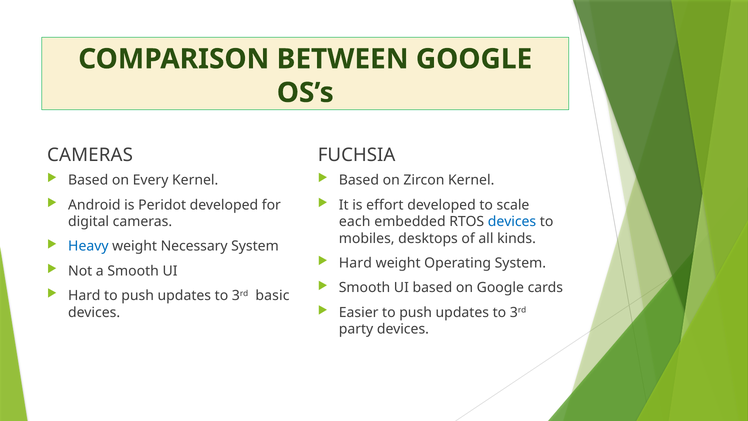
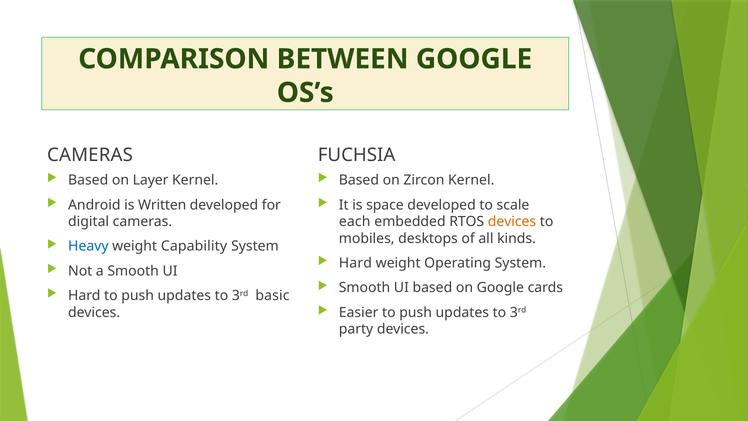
Every: Every -> Layer (151, 180)
Peridot: Peridot -> Written (162, 205)
effort: effort -> space (385, 205)
devices colour: blue -> orange (512, 222)
Necessary: Necessary -> Capability (194, 246)
